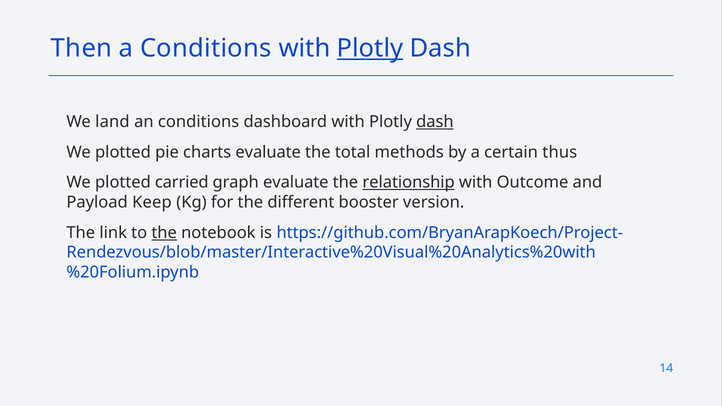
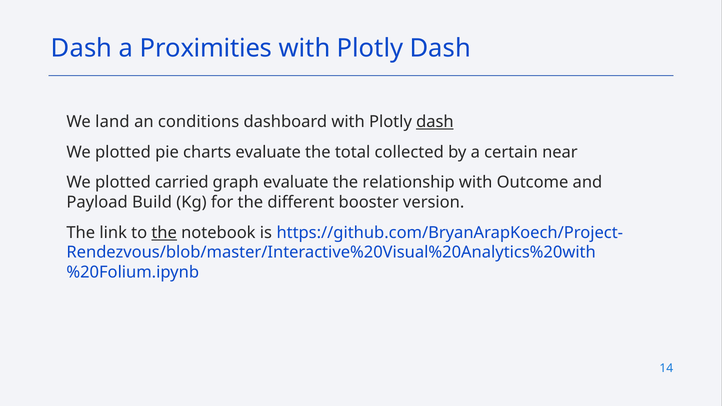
Then: Then -> Dash (82, 48)
a Conditions: Conditions -> Proximities (206, 48)
Plotly underline: present -> none (370, 48)
methods: methods -> collected (409, 152)
thus: thus -> near (560, 152)
relationship underline: present -> none (409, 183)
Keep: Keep -> Build (152, 202)
